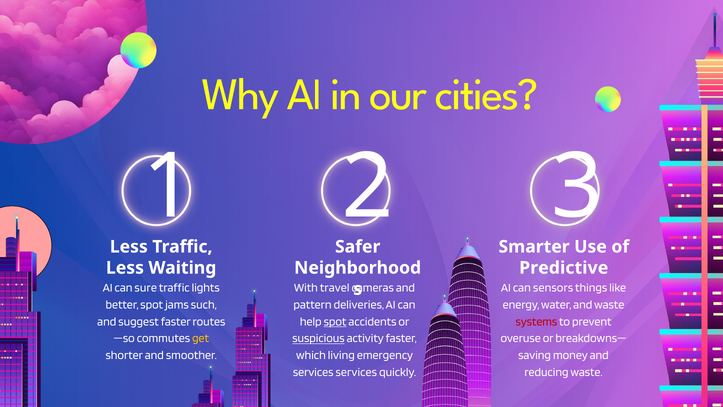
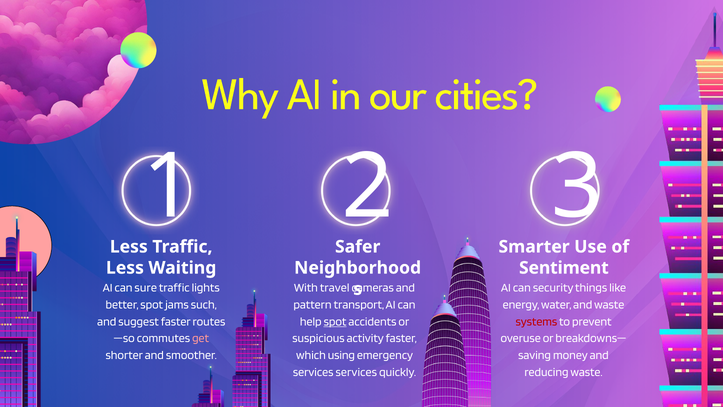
Predictive: Predictive -> Sentiment (564, 268)
sensors: sensors -> security (553, 288)
deliveries: deliveries -> transport (359, 304)
get colour: yellow -> pink (201, 338)
suspicious underline: present -> none (318, 338)
living: living -> using (341, 355)
